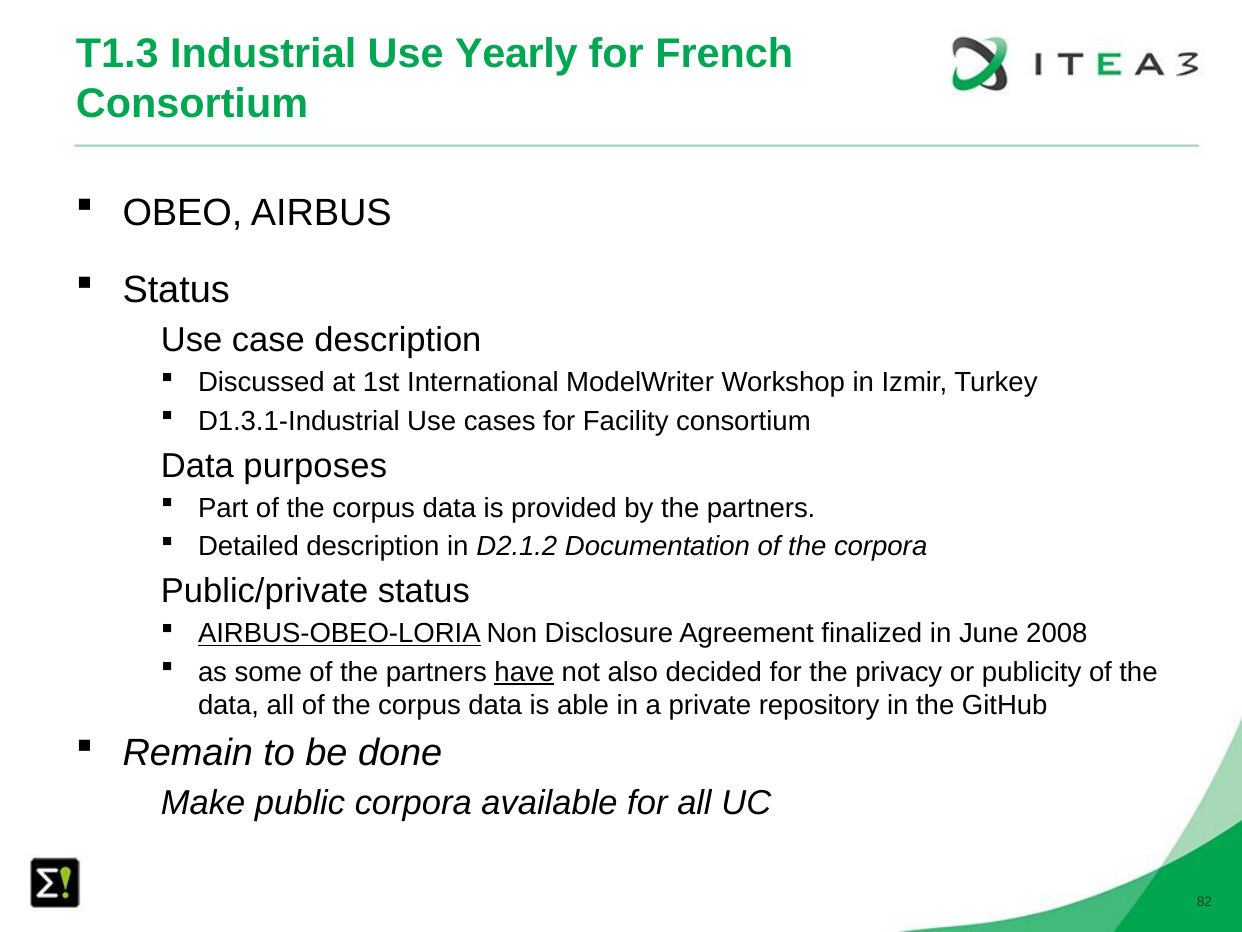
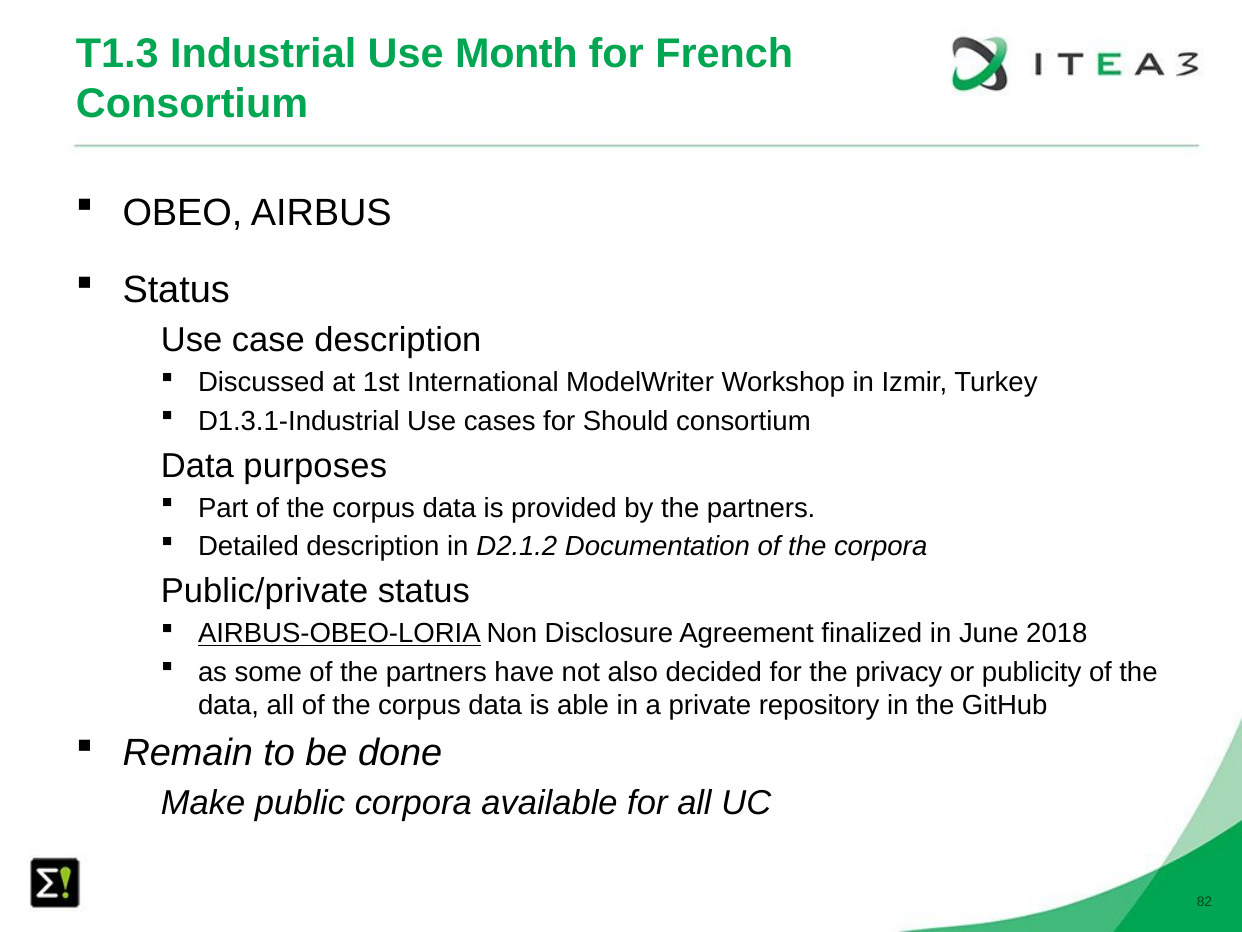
Yearly: Yearly -> Month (516, 54)
Facility: Facility -> Should (626, 421)
2008: 2008 -> 2018 (1057, 633)
have underline: present -> none (524, 672)
